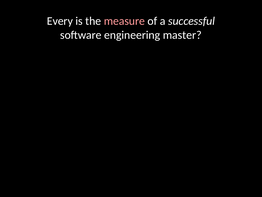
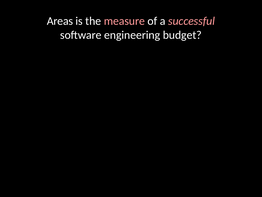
Every: Every -> Areas (60, 21)
successful colour: white -> pink (192, 21)
master: master -> budget (182, 35)
